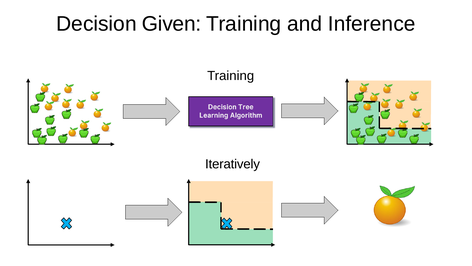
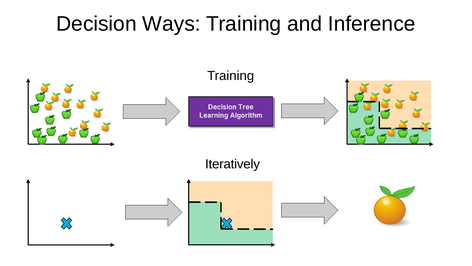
Given: Given -> Ways (171, 24)
